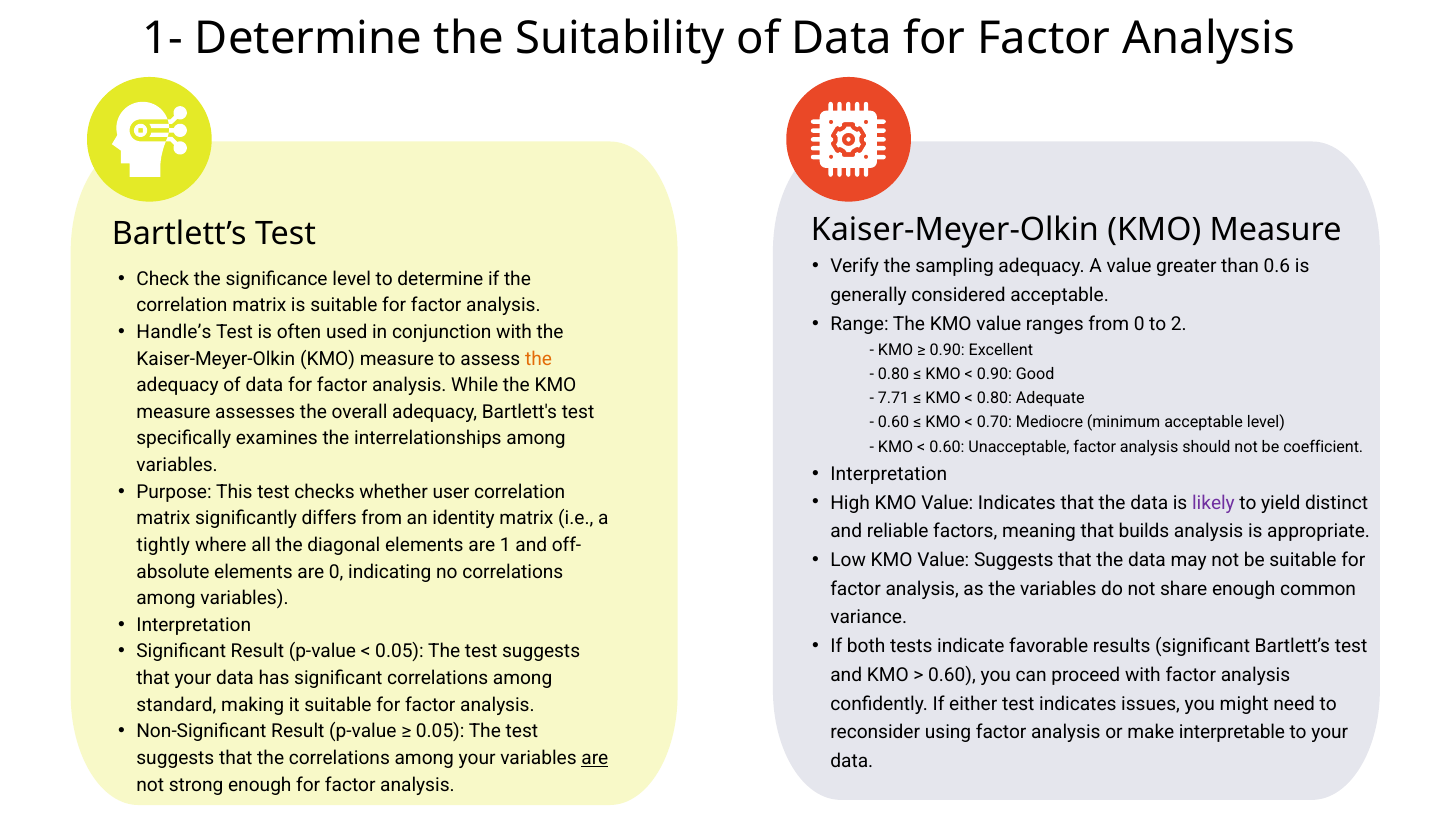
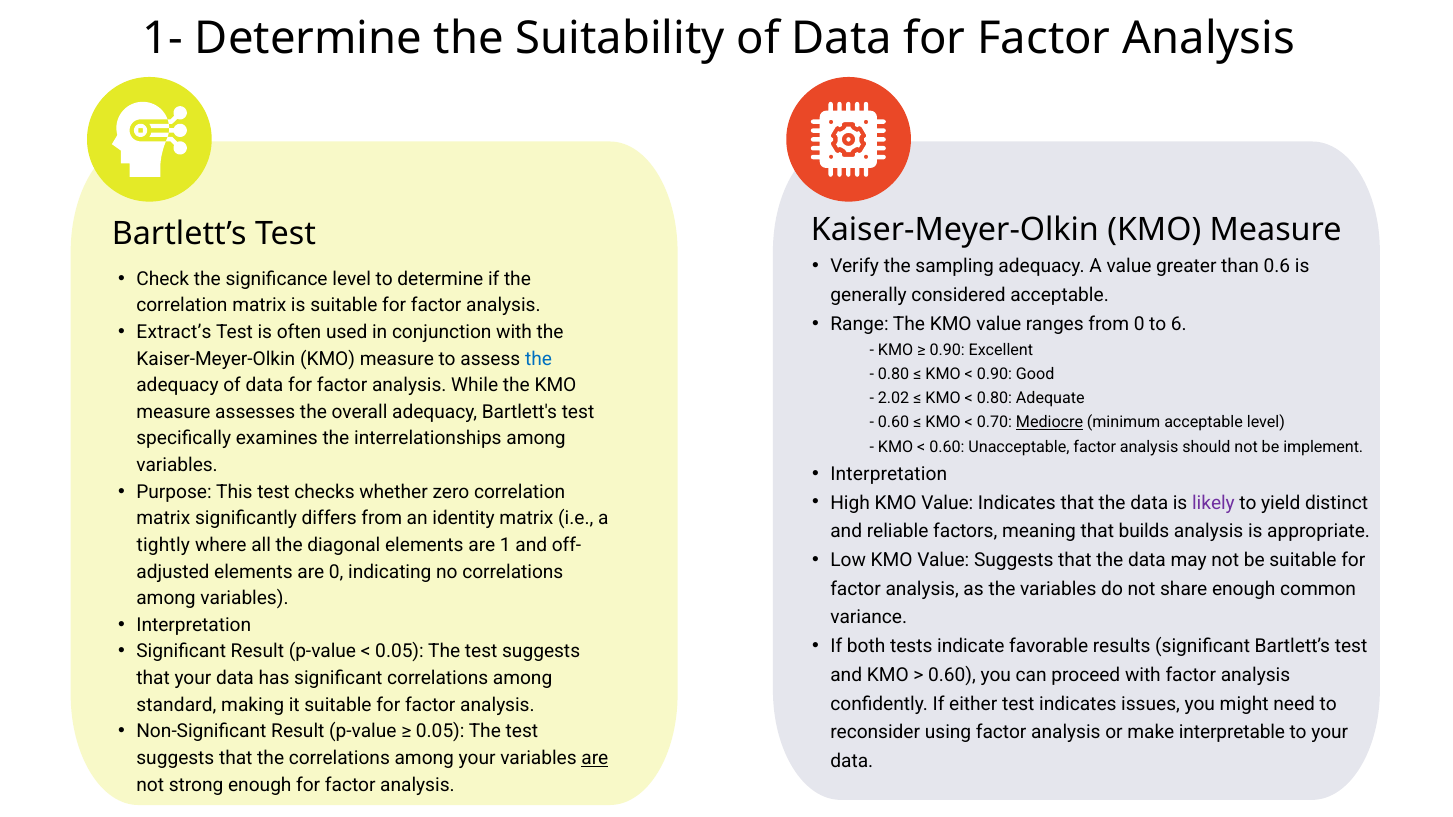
2: 2 -> 6 (1179, 324)
Handle’s: Handle’s -> Extract’s (174, 332)
the colour: orange -> blue (539, 359)
7.71: 7.71 -> 2.02 (894, 399)
Mediocre underline: none -> present (1050, 423)
coefficient: coefficient -> implement (1323, 447)
user: user -> zero (451, 492)
absolute: absolute -> adjusted (173, 572)
